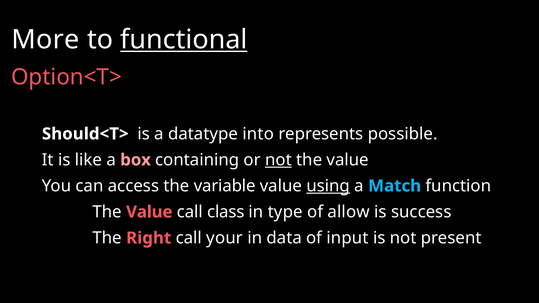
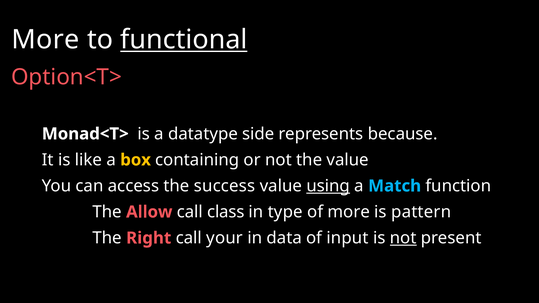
Should<T>: Should<T> -> Monad<T> (85, 134)
into: into -> side (258, 134)
possible: possible -> because (403, 134)
box colour: pink -> yellow (136, 160)
not underline: present -> none (278, 160)
variable: variable -> success (225, 186)
Value: Value -> Allow (149, 212)
of allow: allow -> more (349, 212)
success: success -> pattern (421, 212)
not underline: none -> present (403, 238)
